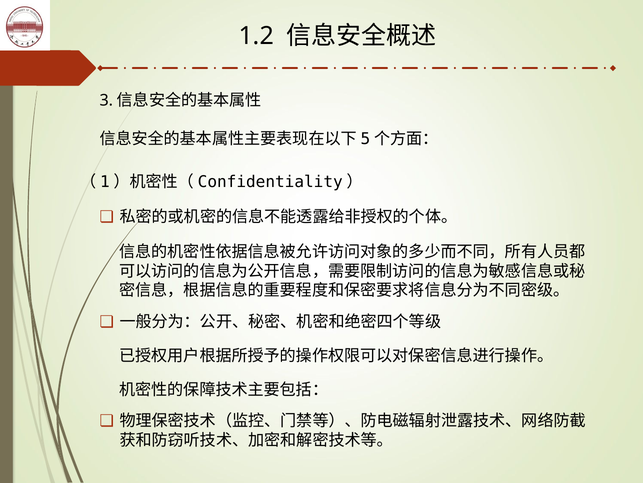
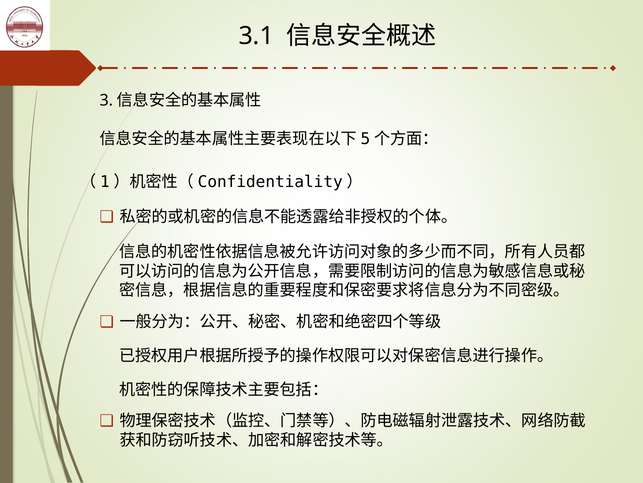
1.2: 1.2 -> 3.1 (256, 36)
